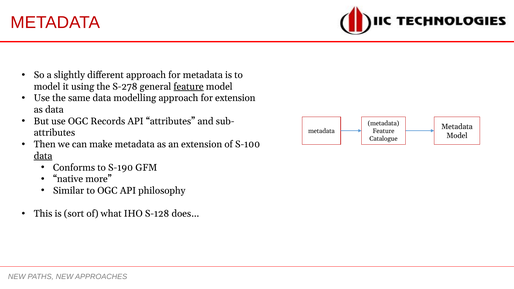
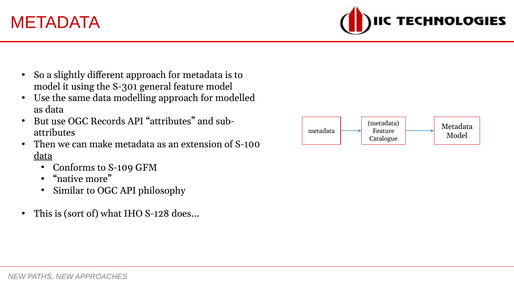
S-278: S-278 -> S-301 (125, 87)
feature underline: present -> none (189, 87)
for extension: extension -> modelled (235, 98)
S-190: S-190 -> S-109 (121, 168)
